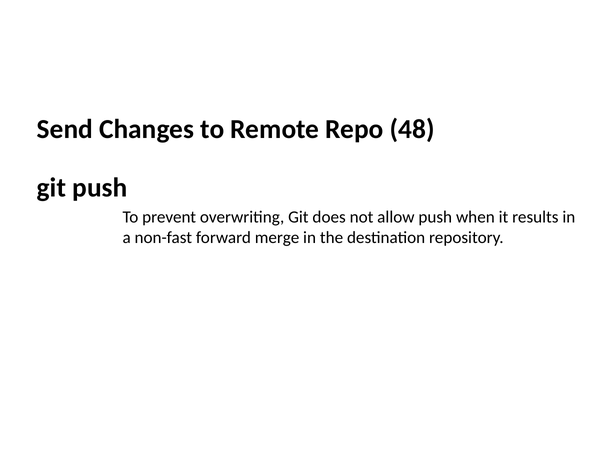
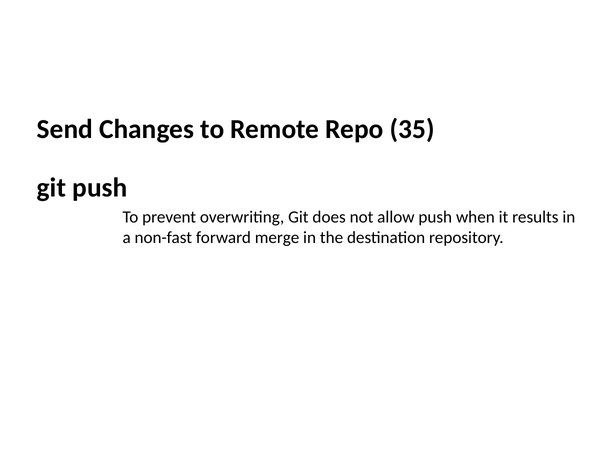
48: 48 -> 35 (412, 129)
